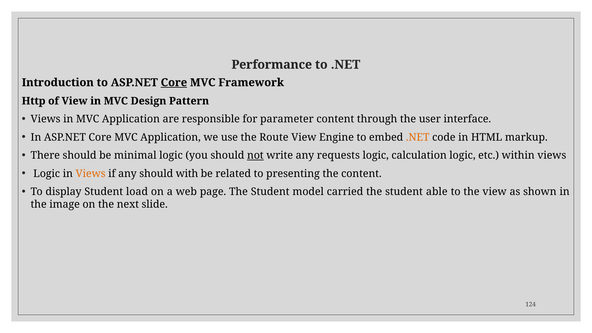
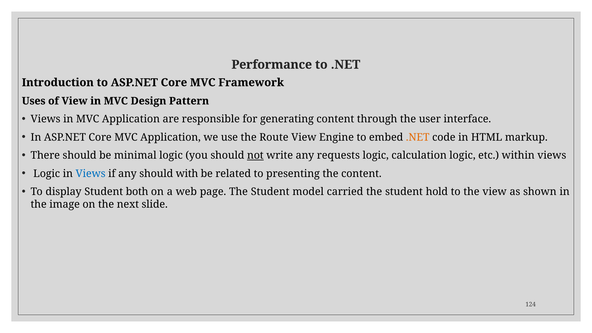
Core underline: present -> none (174, 83)
Http: Http -> Uses (34, 101)
parameter: parameter -> generating (287, 119)
Views colour: orange -> blue (91, 174)
load: load -> both (137, 192)
able: able -> hold (437, 192)
